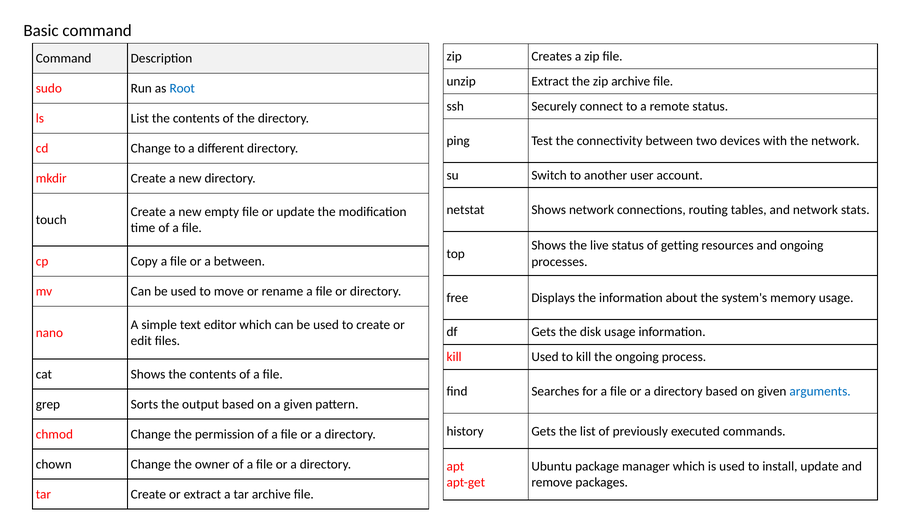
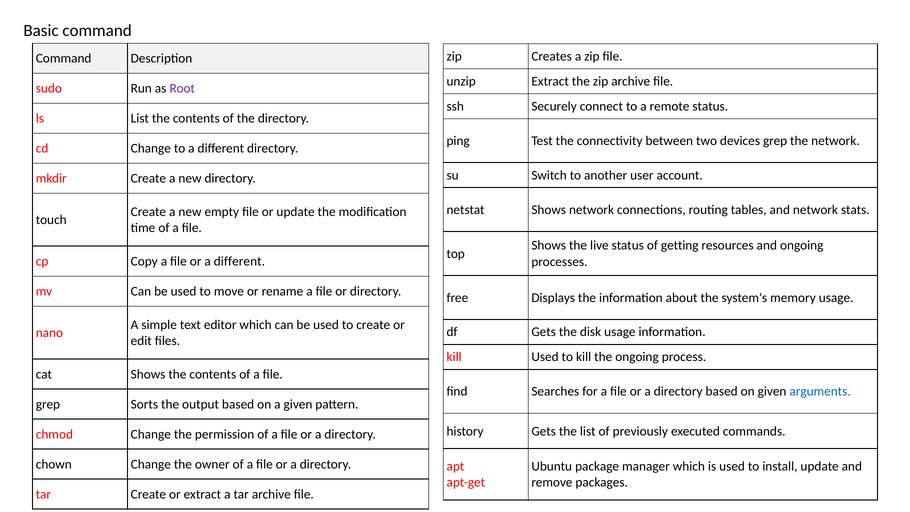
Root colour: blue -> purple (182, 88)
devices with: with -> grep (775, 141)
or a between: between -> different (239, 261)
